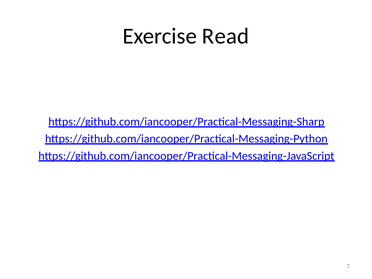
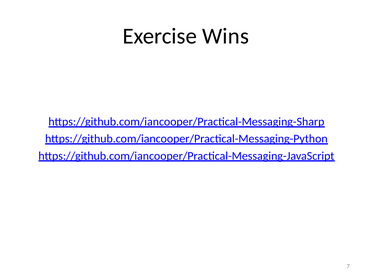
Read: Read -> Wins (226, 36)
